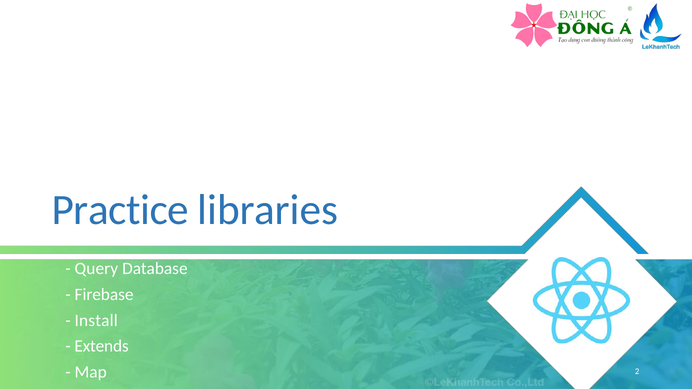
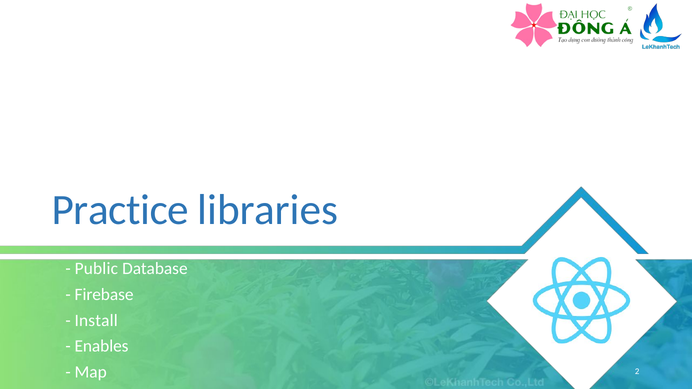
Query: Query -> Public (96, 269)
Extends: Extends -> Enables (102, 346)
